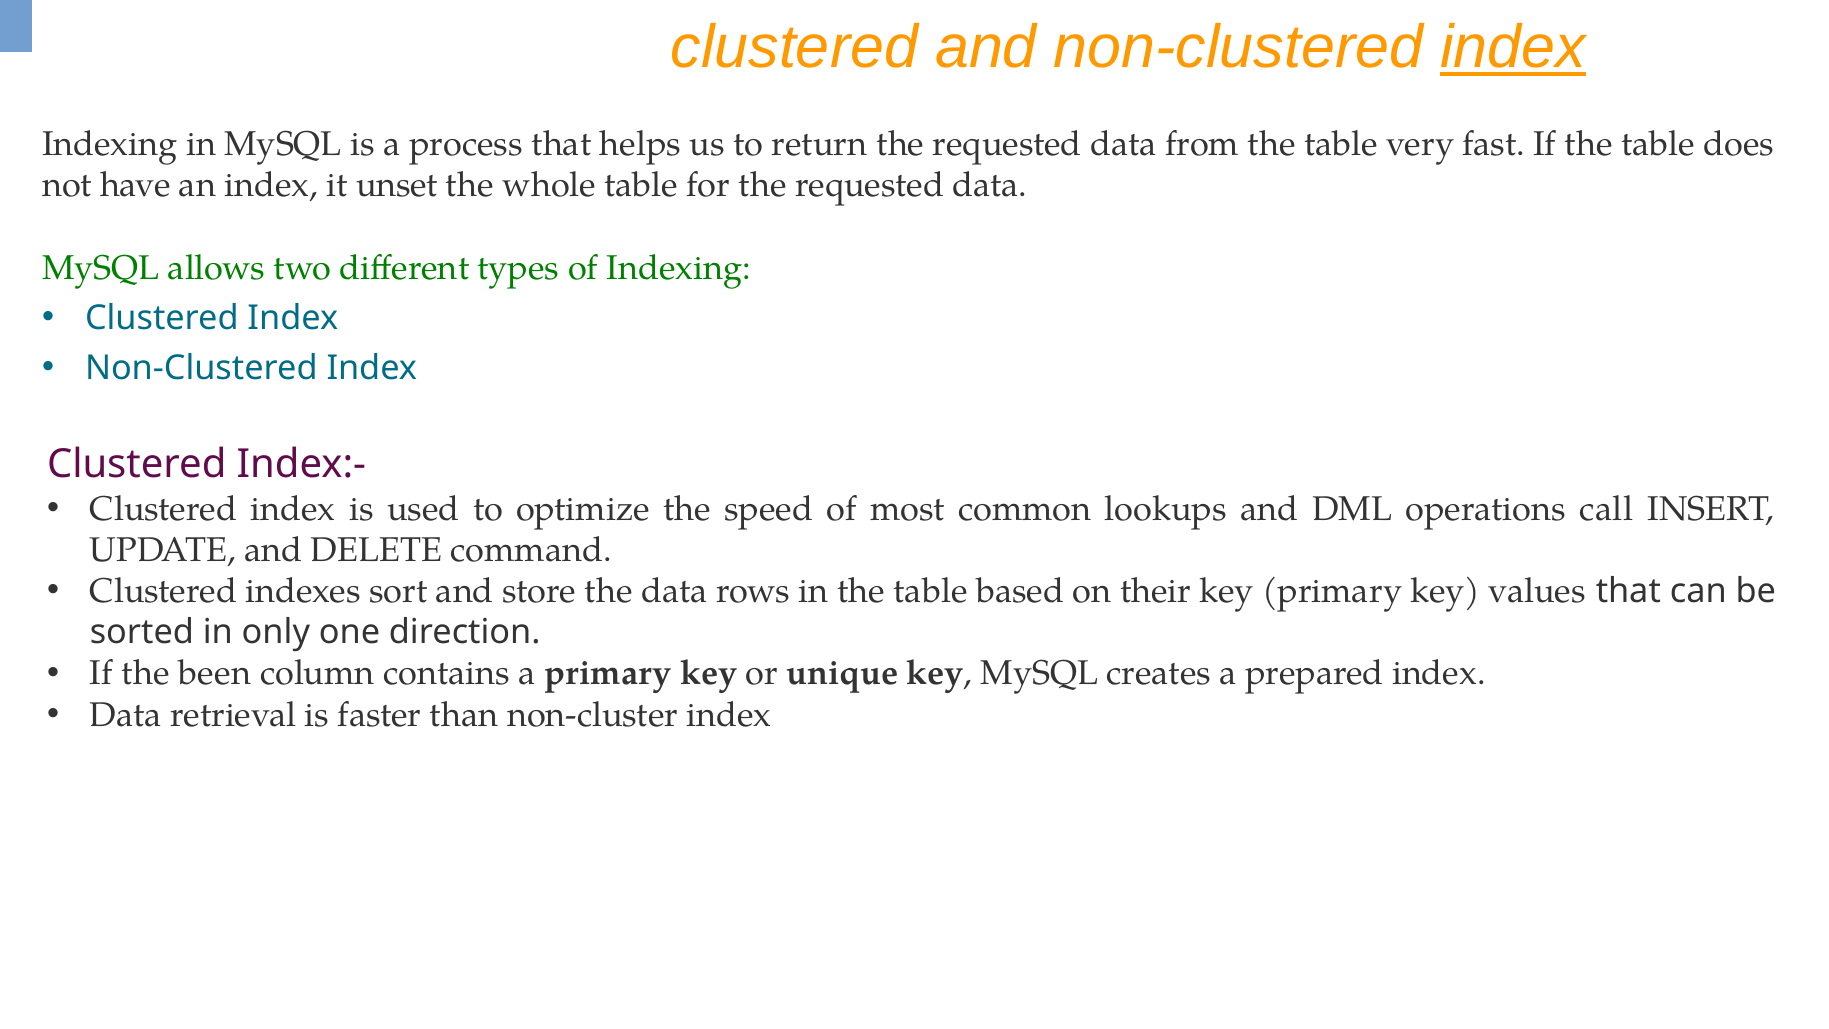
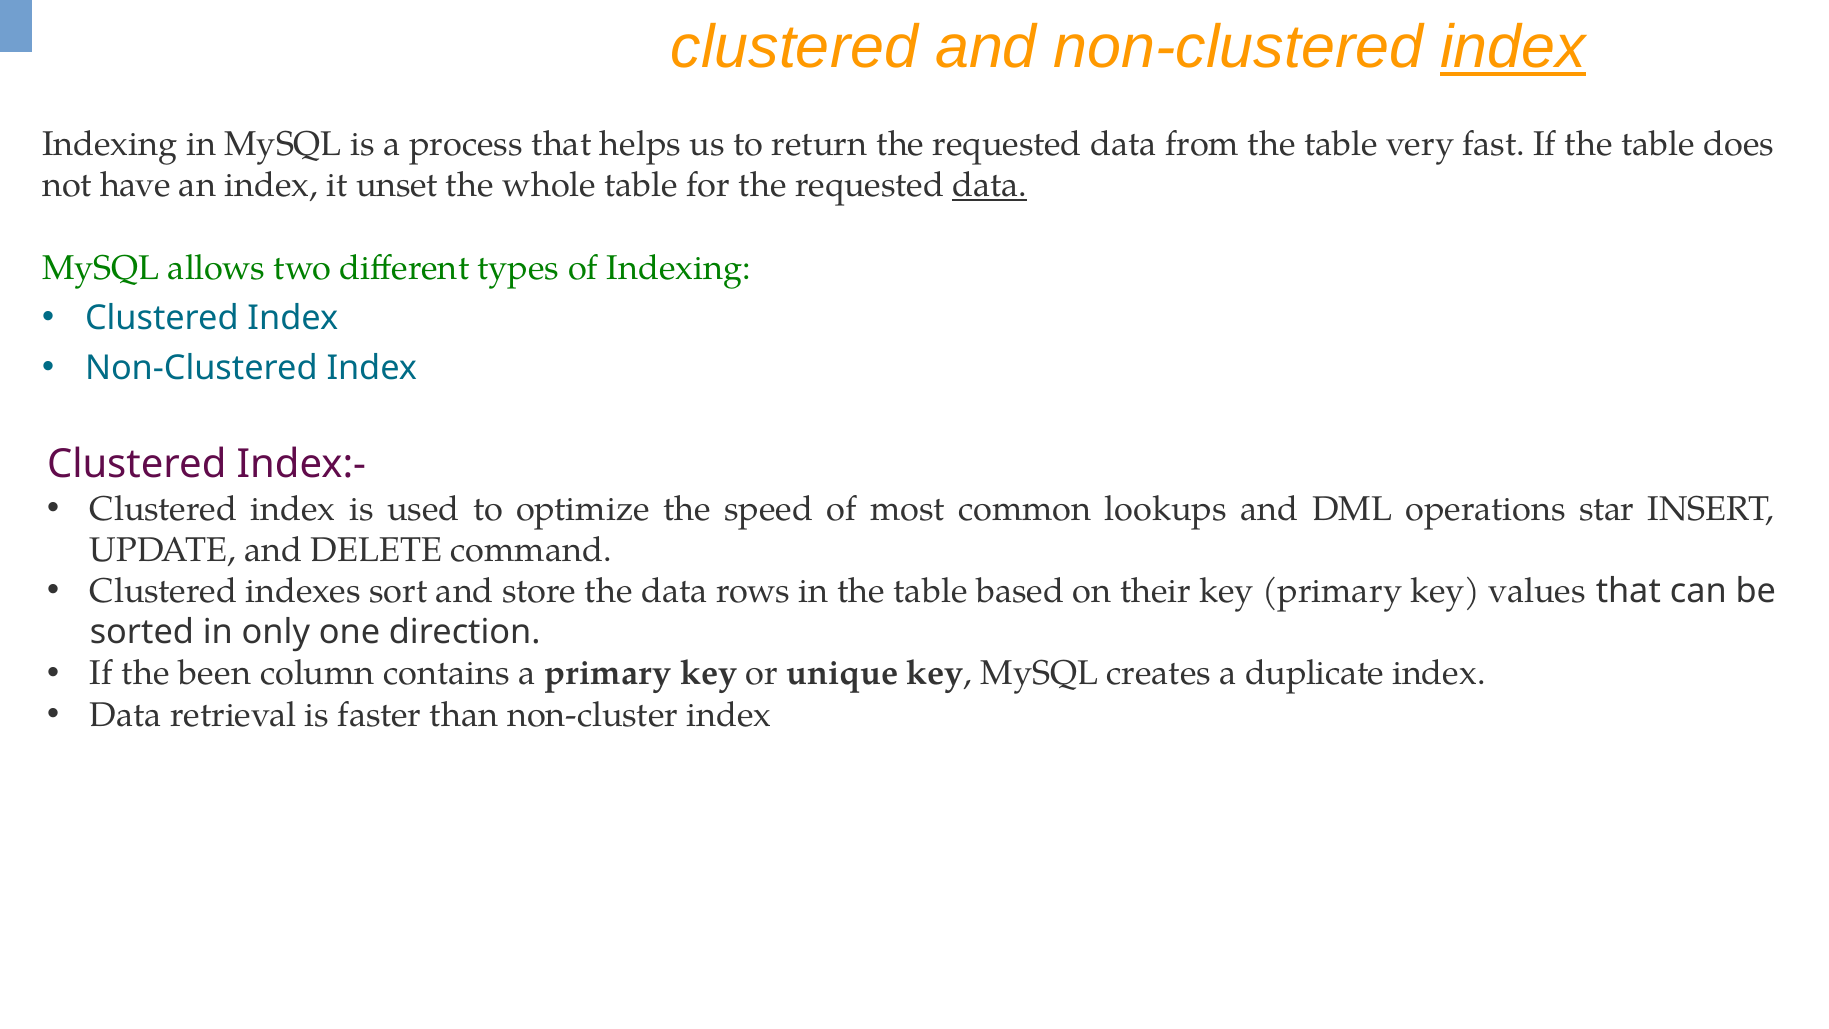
data underline: none -> present (990, 186)
call: call -> star (1607, 509)
prepared: prepared -> duplicate (1315, 673)
